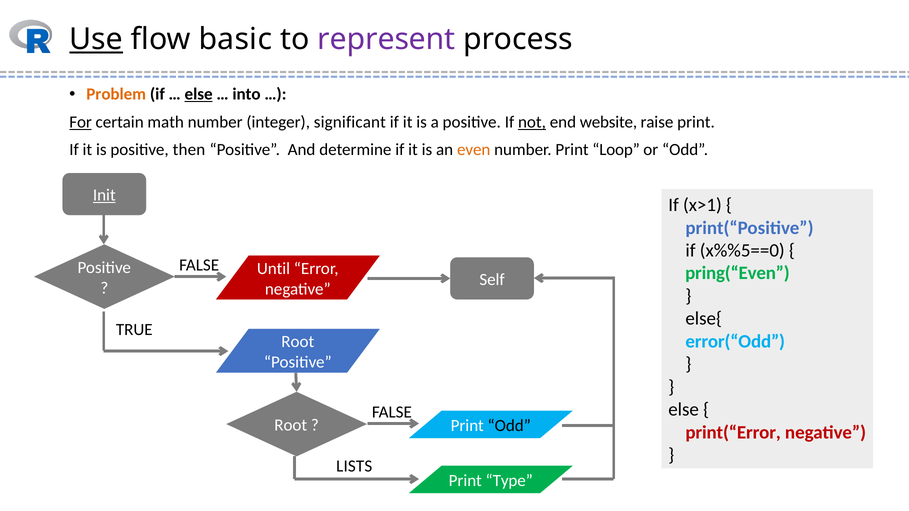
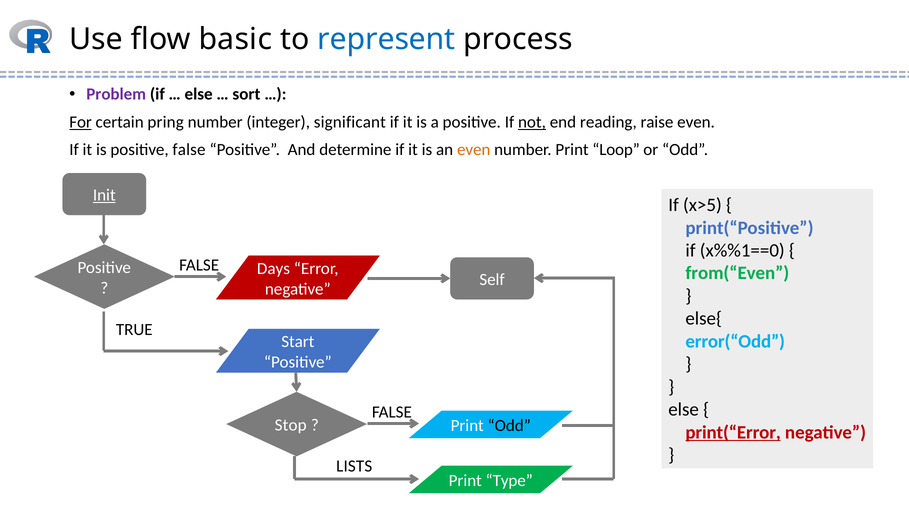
Use underline: present -> none (96, 40)
represent colour: purple -> blue (386, 40)
Problem colour: orange -> purple (116, 94)
else underline: present -> none (199, 94)
into: into -> sort (246, 94)
math: math -> pring (166, 122)
website: website -> reading (608, 122)
raise print: print -> even (696, 122)
positive then: then -> false (189, 150)
x>1: x>1 -> x>5 (702, 205)
x%%5==0: x%%5==0 -> x%%1==0 (742, 251)
Until: Until -> Days (273, 269)
pring(“Even: pring(“Even -> from(“Even (737, 273)
Root: Root -> Start (298, 342)
Root: Root -> Stop (291, 425)
print(“Error underline: none -> present (733, 433)
